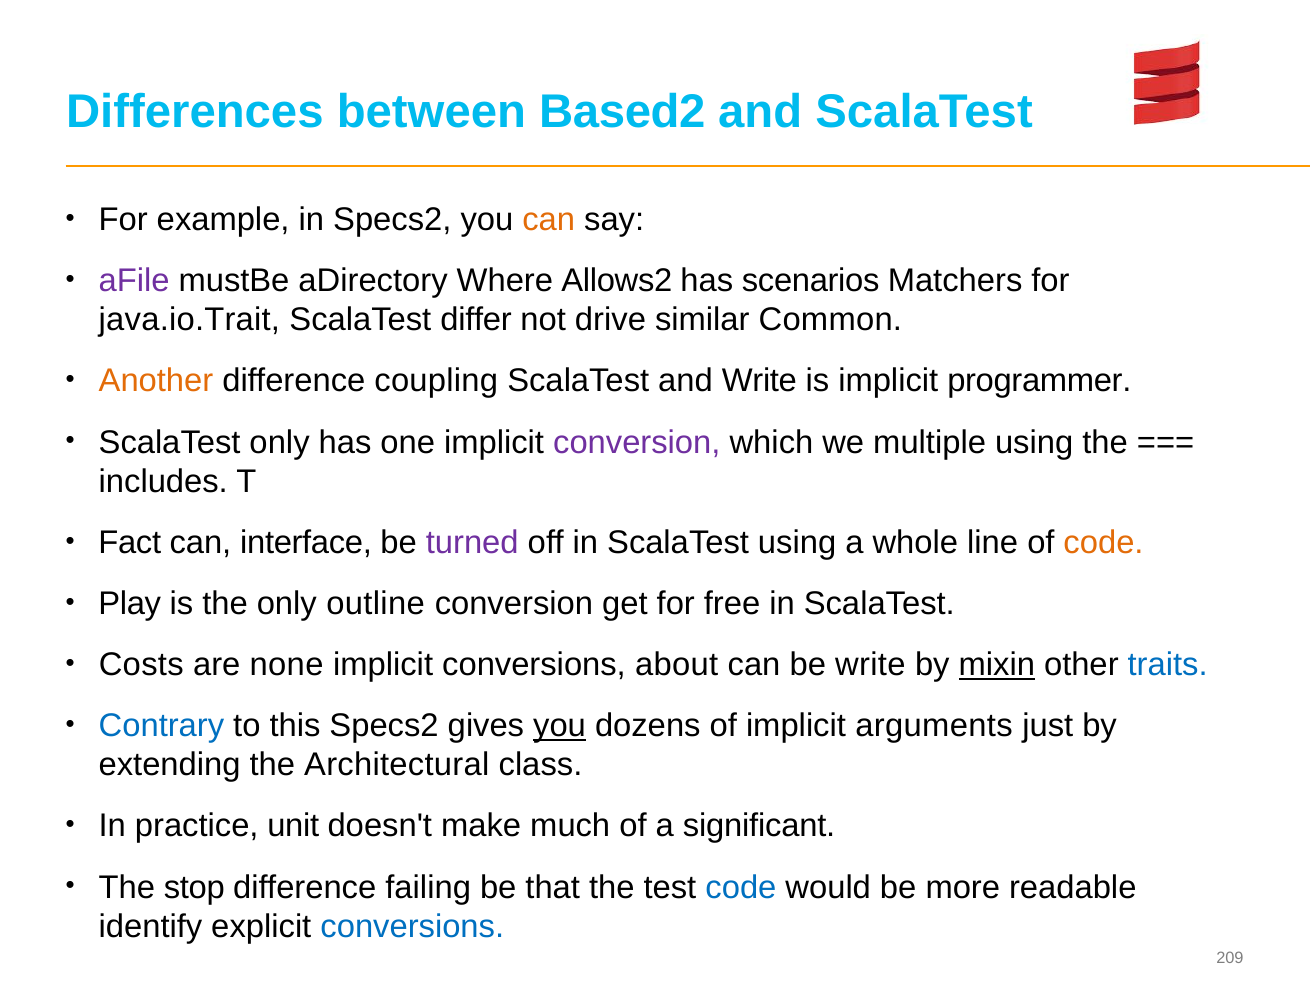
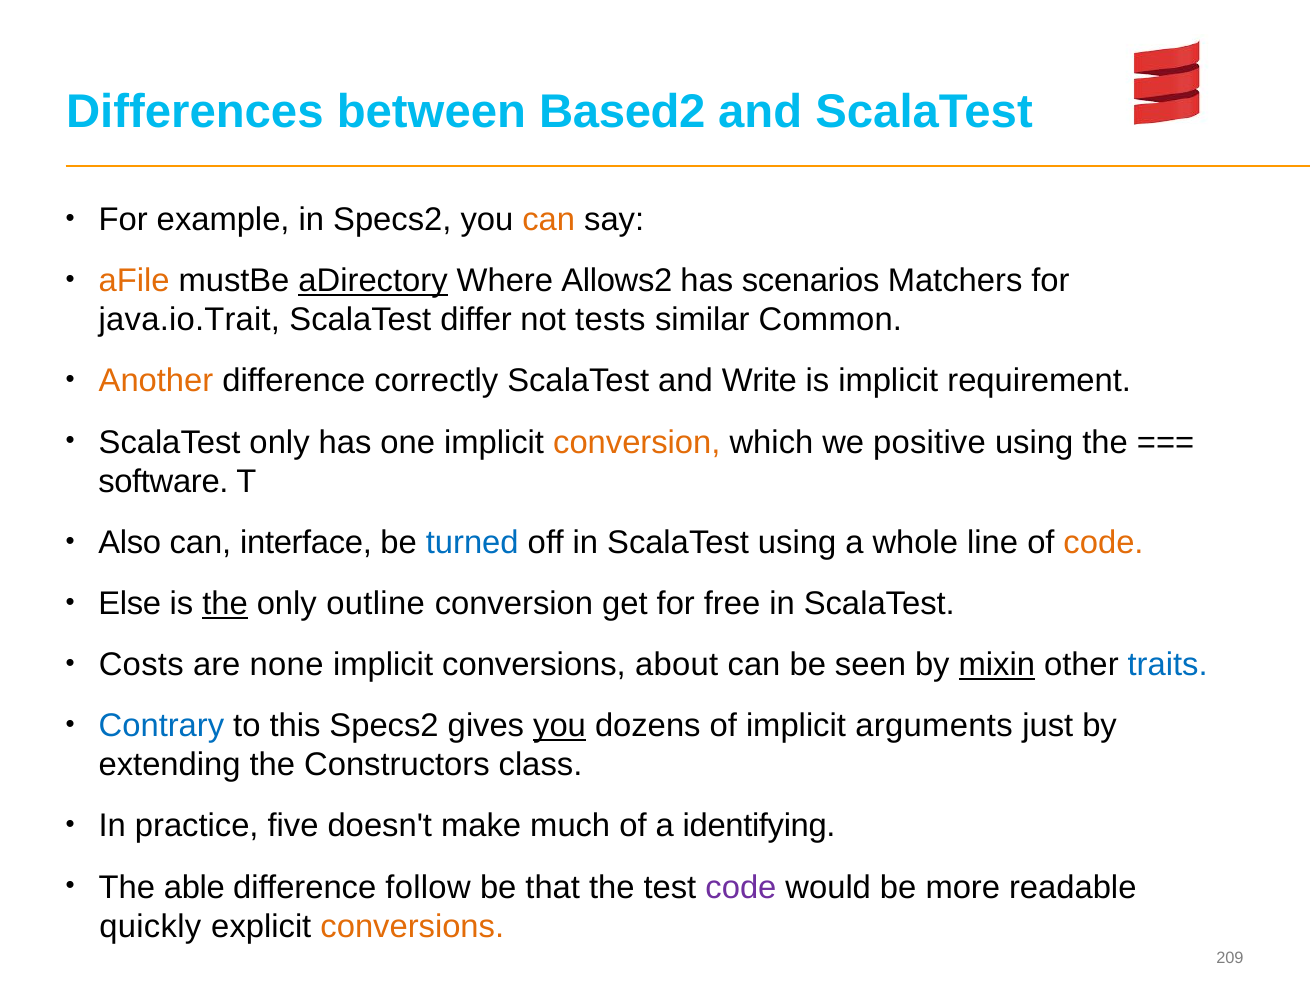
aFile colour: purple -> orange (134, 281)
aDirectory underline: none -> present (373, 281)
drive: drive -> tests (610, 320)
coupling: coupling -> correctly (436, 381)
programmer: programmer -> requirement (1039, 381)
conversion colour: purple -> orange (637, 442)
multiple: multiple -> positive (930, 442)
includes: includes -> software (163, 482)
Fact: Fact -> Also (130, 543)
turned colour: purple -> blue (472, 543)
Play: Play -> Else (130, 604)
the underline: none -> present (225, 604)
be write: write -> seen (870, 665)
Architectural: Architectural -> Constructors (397, 765)
unit: unit -> five (293, 827)
significant: significant -> identifying (759, 827)
stop: stop -> able (194, 888)
failing: failing -> follow (428, 888)
code colour: blue -> purple (741, 888)
identify: identify -> quickly (150, 927)
conversions colour: blue -> orange (412, 927)
